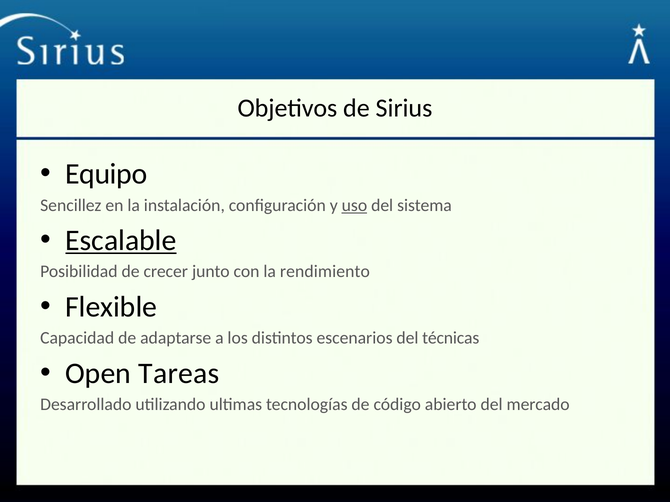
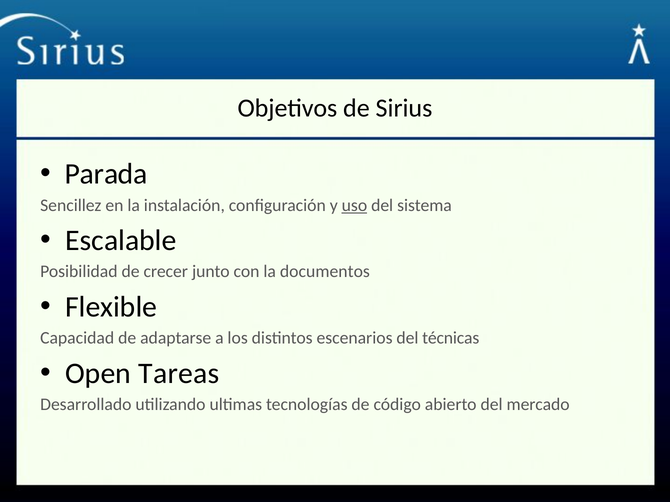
Equipo: Equipo -> Parada (106, 174)
Escalable underline: present -> none (121, 241)
rendimiento: rendimiento -> documentos (325, 272)
